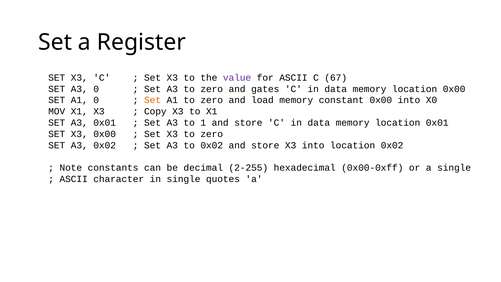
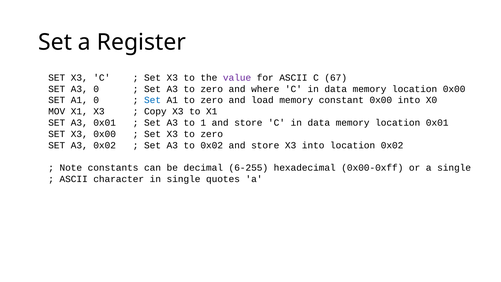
gates: gates -> where (265, 89)
Set colour: orange -> blue (153, 100)
2-255: 2-255 -> 6-255 (248, 168)
